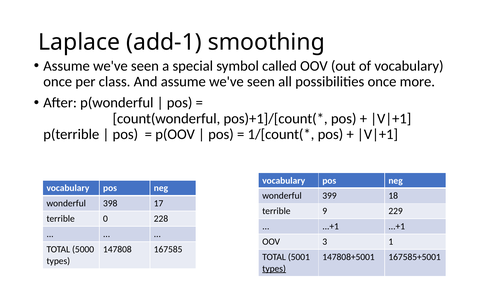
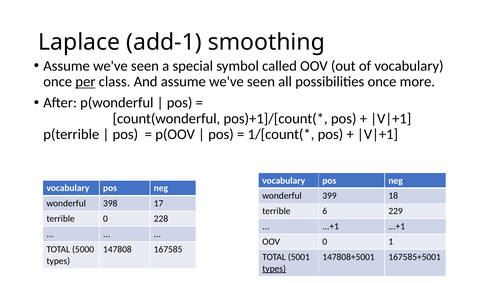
per underline: none -> present (85, 81)
9: 9 -> 6 (325, 211)
OOV 3: 3 -> 0 (325, 241)
